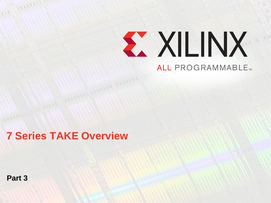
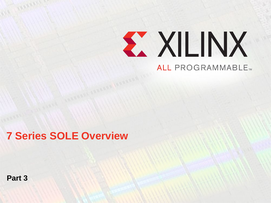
TAKE: TAKE -> SOLE (64, 136)
